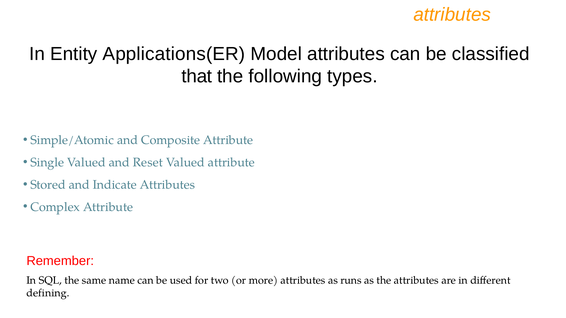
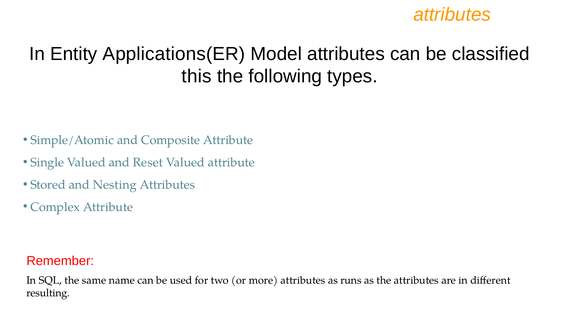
that: that -> this (197, 77)
Indicate: Indicate -> Nesting (115, 185)
defining: defining -> resulting (48, 293)
